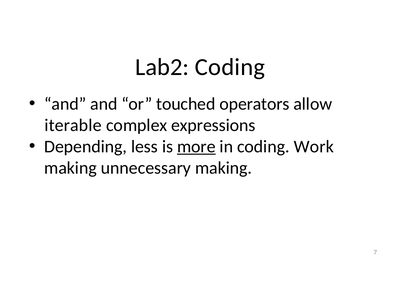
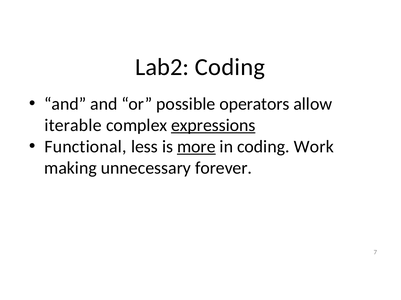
touched: touched -> possible (186, 104)
expressions underline: none -> present (213, 126)
Depending: Depending -> Functional (85, 147)
unnecessary making: making -> forever (224, 168)
